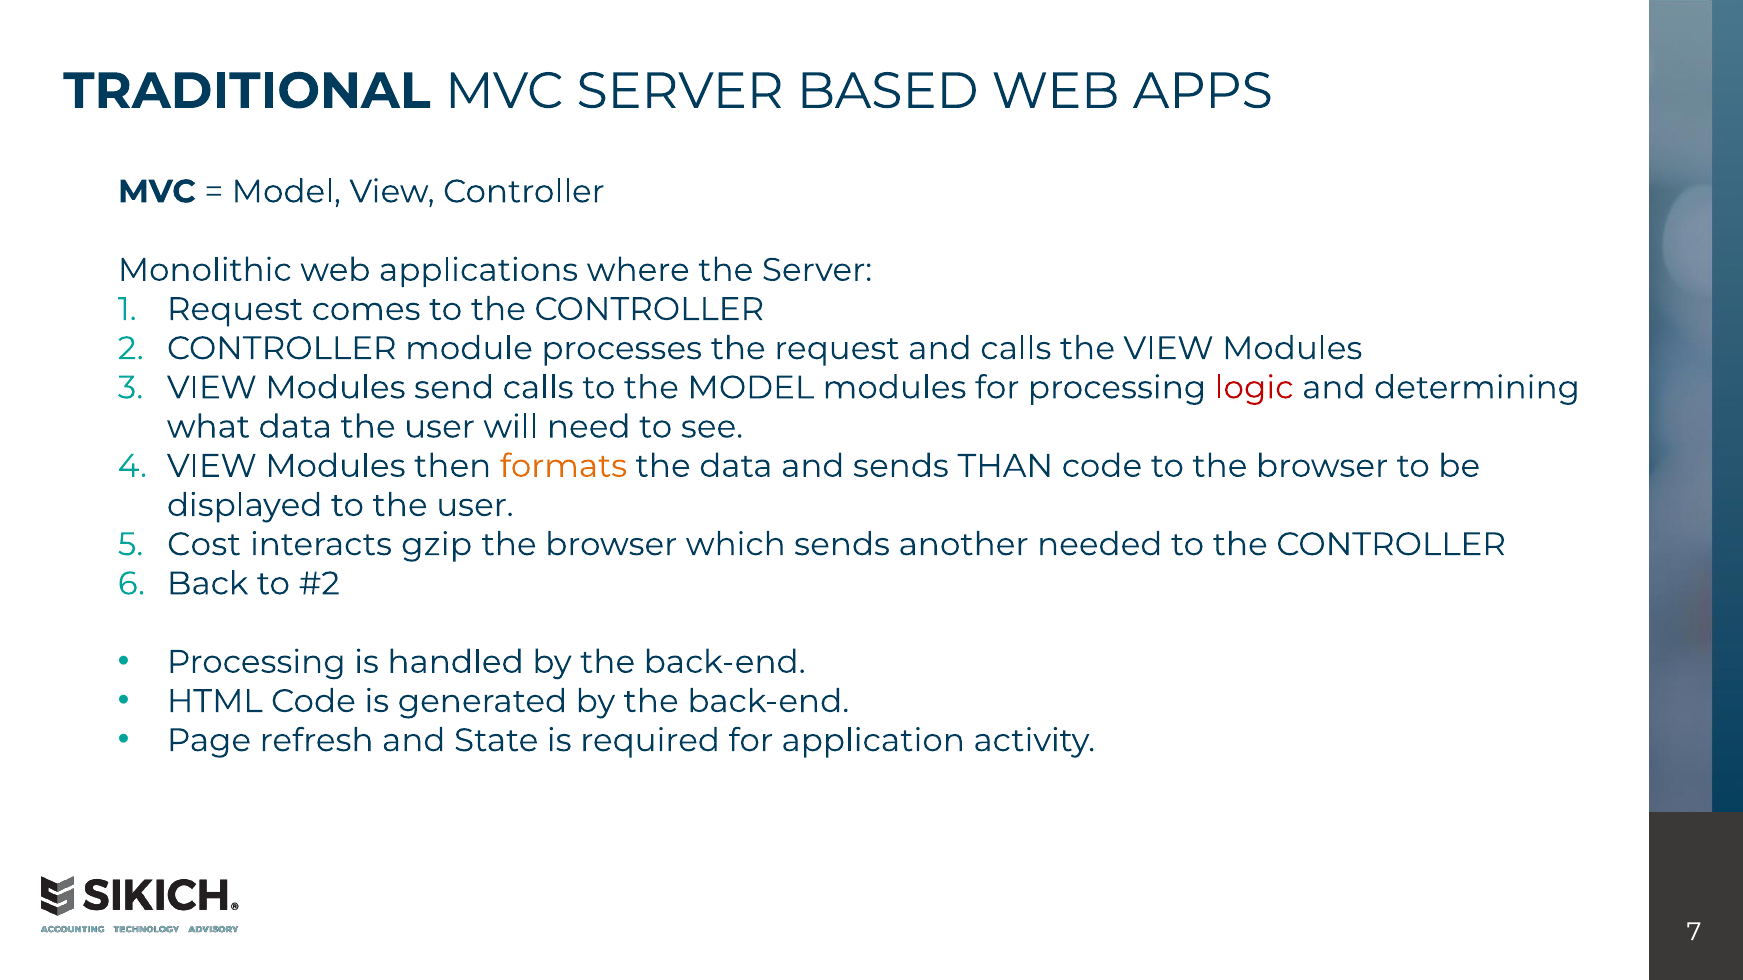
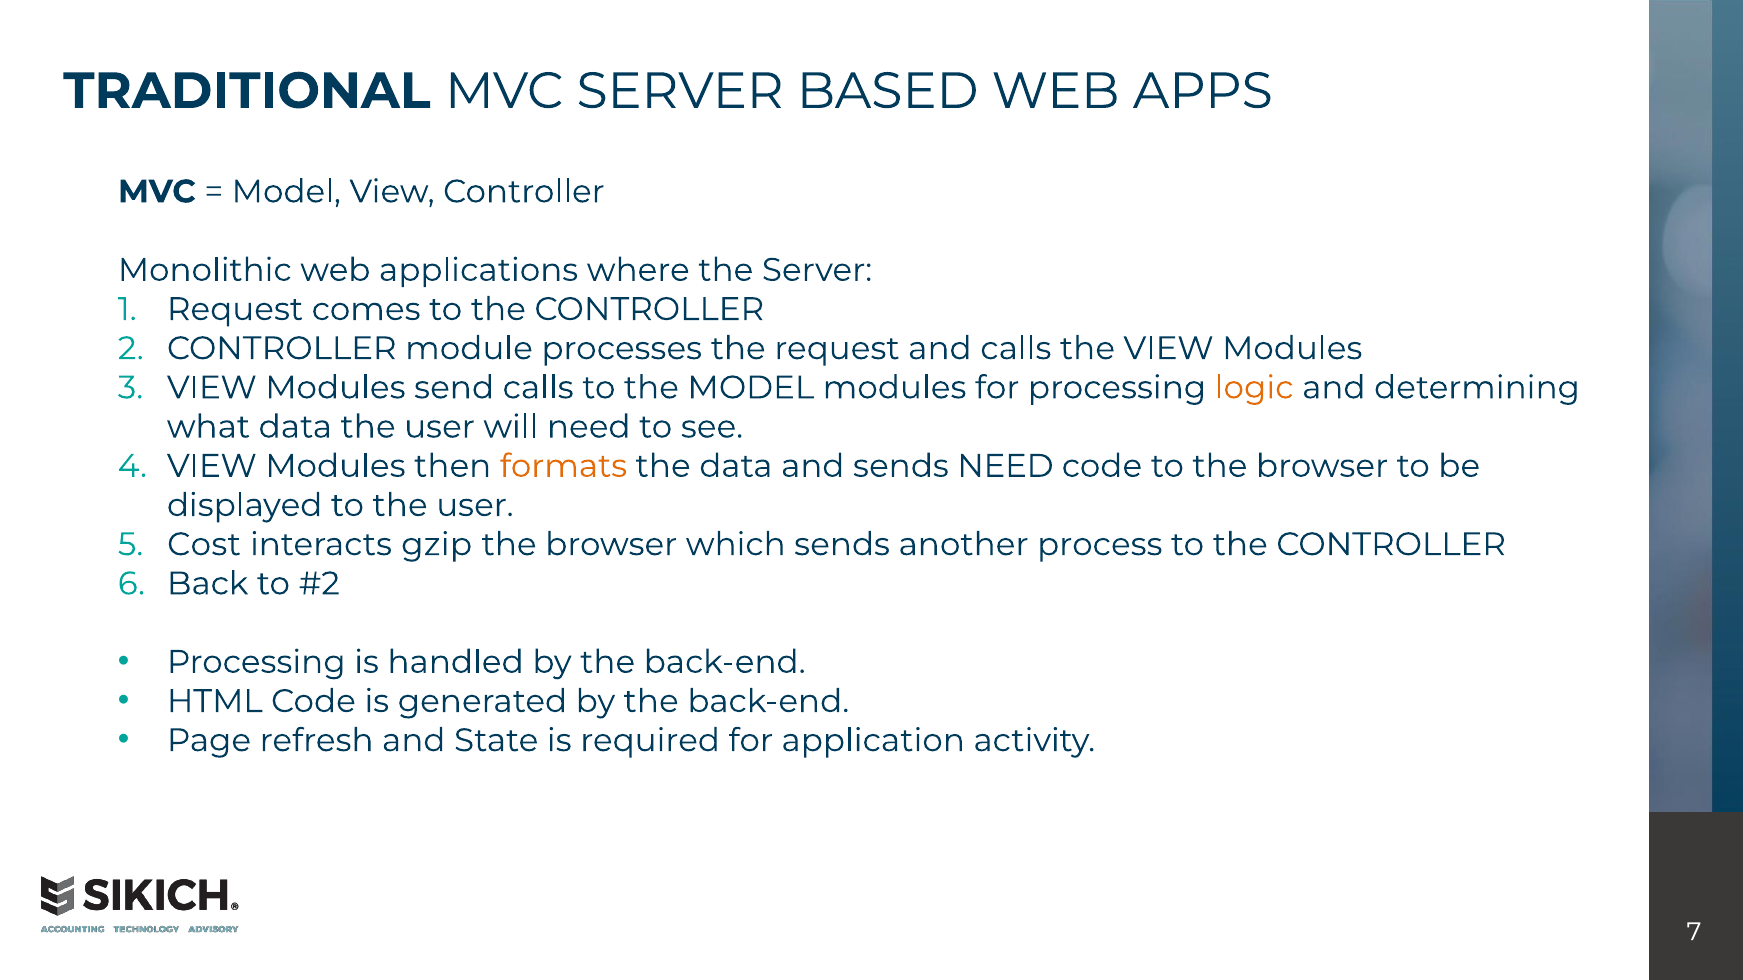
logic colour: red -> orange (1254, 388)
sends THAN: THAN -> NEED (1005, 466)
needed: needed -> process (1100, 545)
